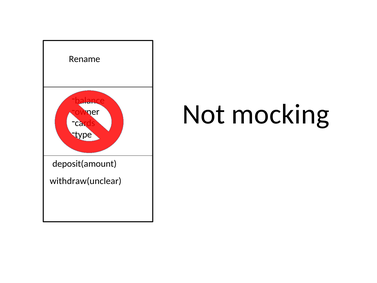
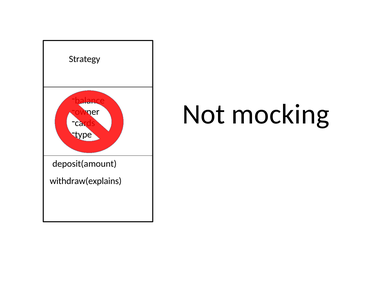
Rename: Rename -> Strategy (85, 59)
withdraw(unclear: withdraw(unclear -> withdraw(explains (86, 181)
